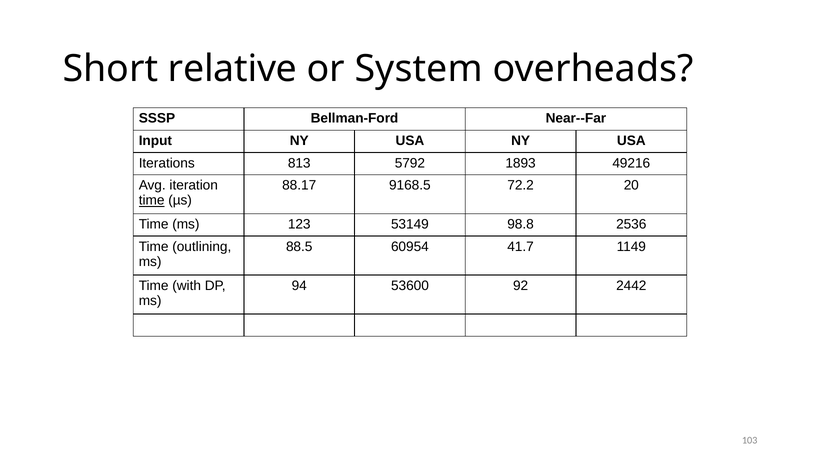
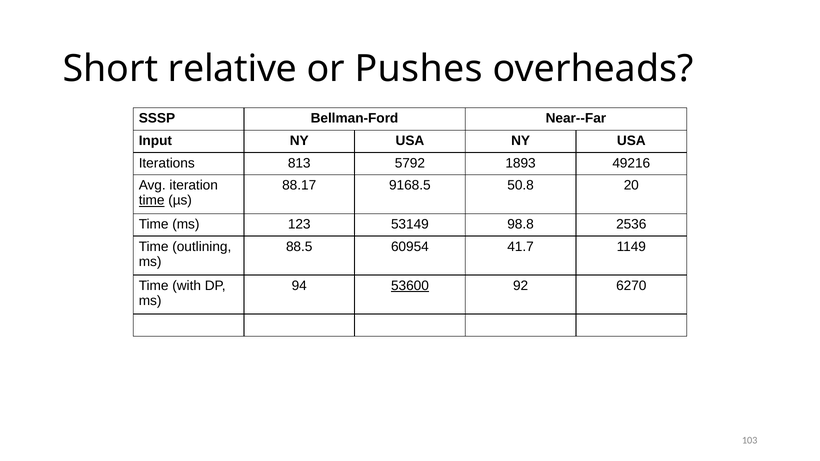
System: System -> Pushes (419, 69)
72.2: 72.2 -> 50.8 (521, 185)
53600 underline: none -> present (410, 286)
2442: 2442 -> 6270 (631, 286)
